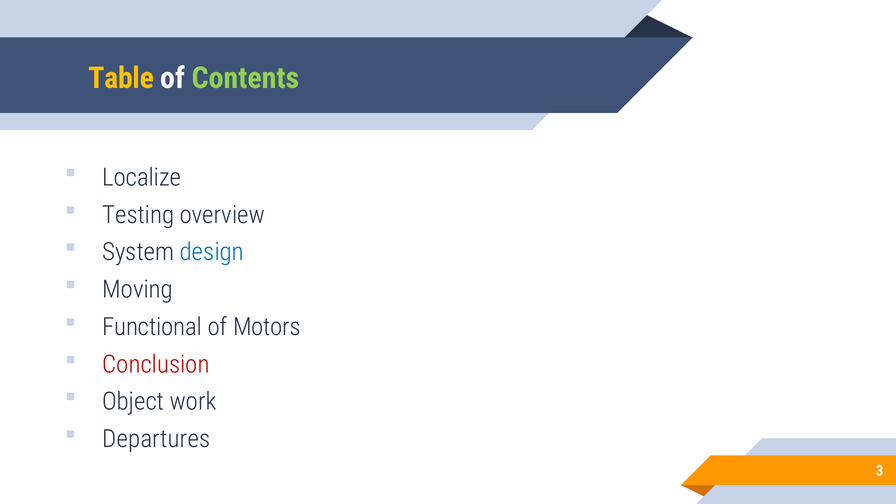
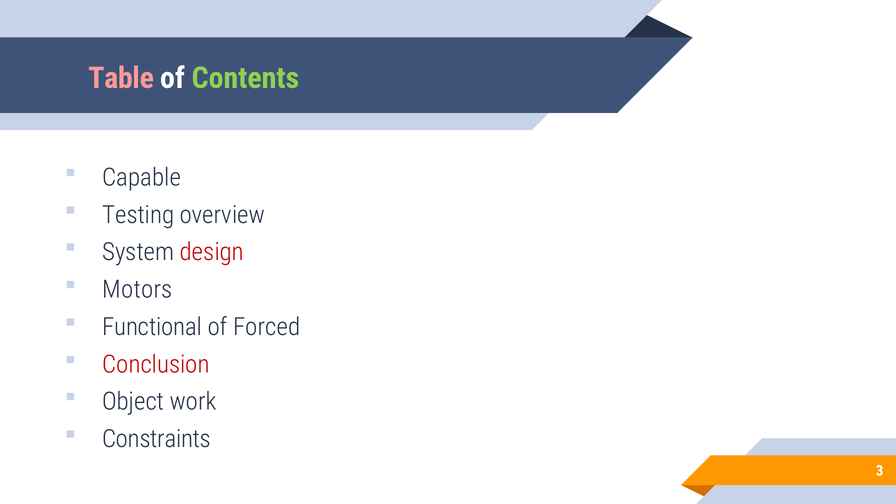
Table colour: yellow -> pink (121, 78)
Localize: Localize -> Capable (142, 178)
design colour: blue -> red (212, 252)
Moving: Moving -> Motors (138, 290)
Motors: Motors -> Forced (267, 327)
Departures: Departures -> Constraints (156, 439)
